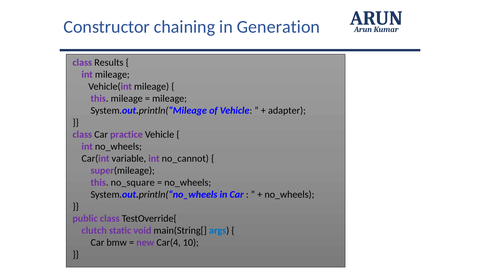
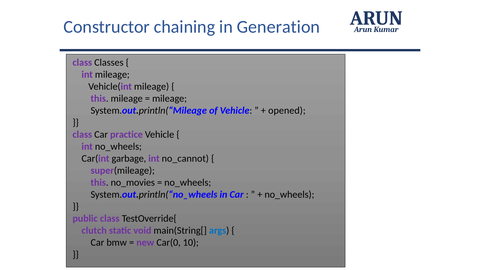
Results: Results -> Classes (109, 62)
adapter: adapter -> opened (287, 110)
variable: variable -> garbage (129, 159)
no_square: no_square -> no_movies (133, 183)
Car(4: Car(4 -> Car(0 (169, 243)
